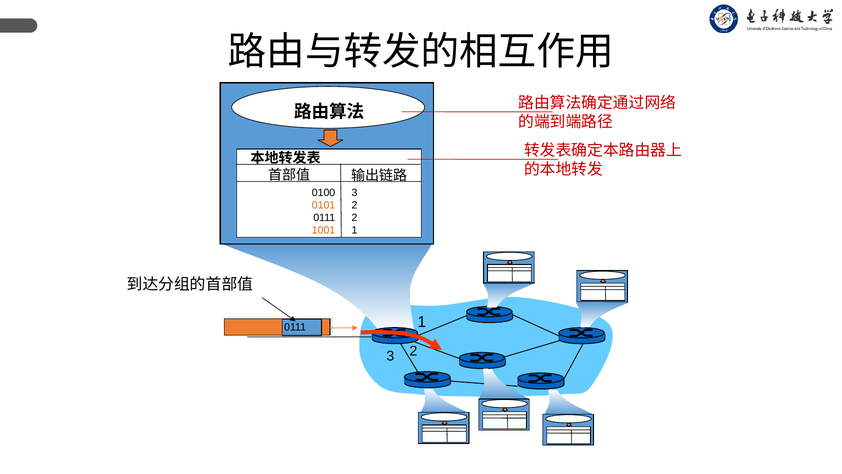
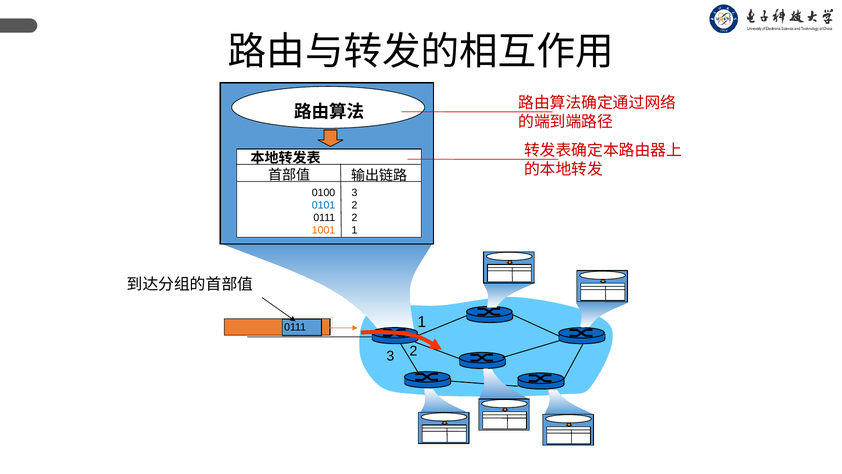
0101 colour: orange -> blue (324, 205)
